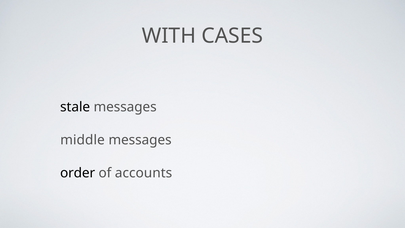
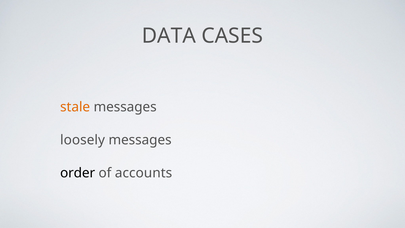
WITH: WITH -> DATA (169, 36)
stale colour: black -> orange (75, 107)
middle: middle -> loosely (83, 140)
